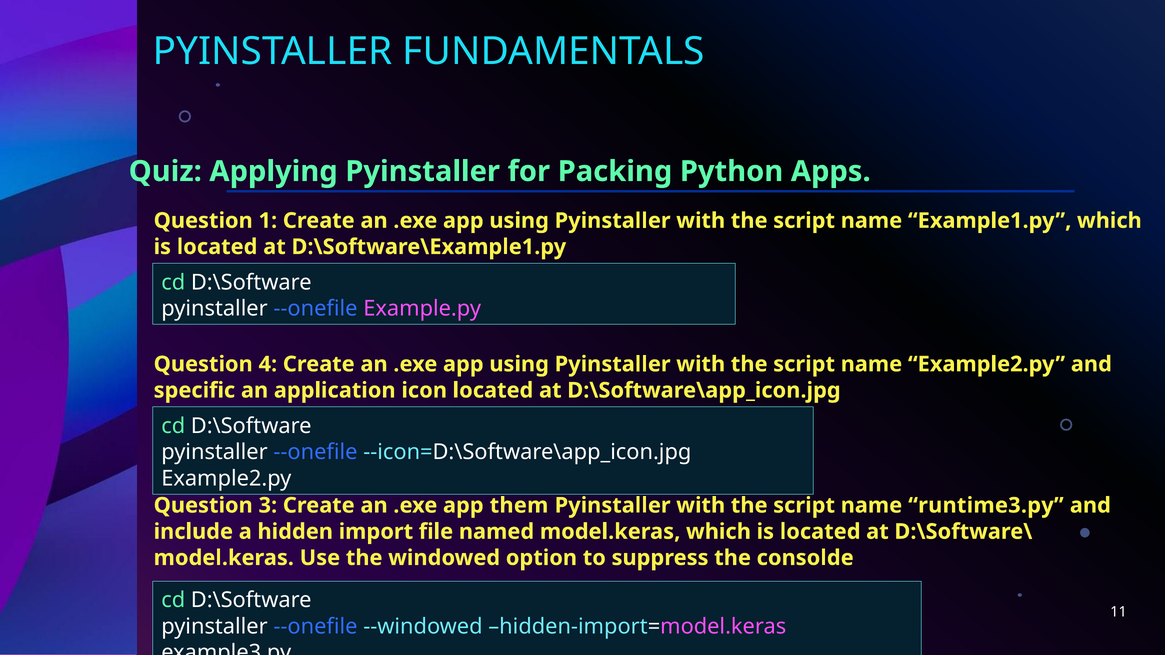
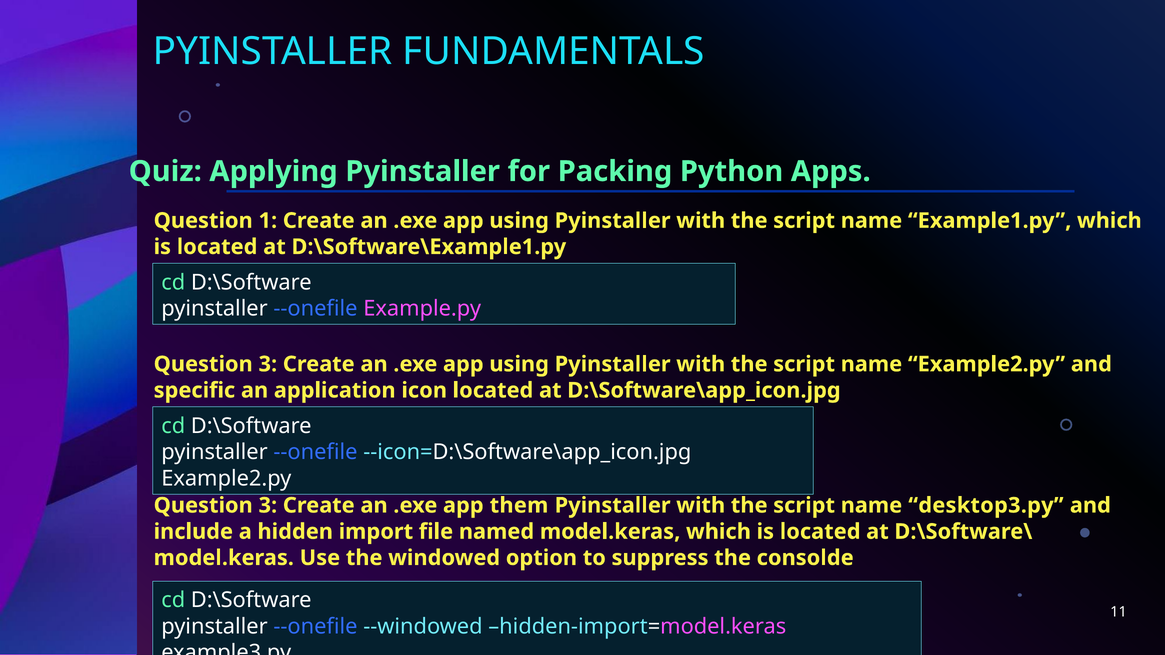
4: 4 -> 3 (268, 364)
runtime3.py: runtime3.py -> desktop3.py (986, 506)
